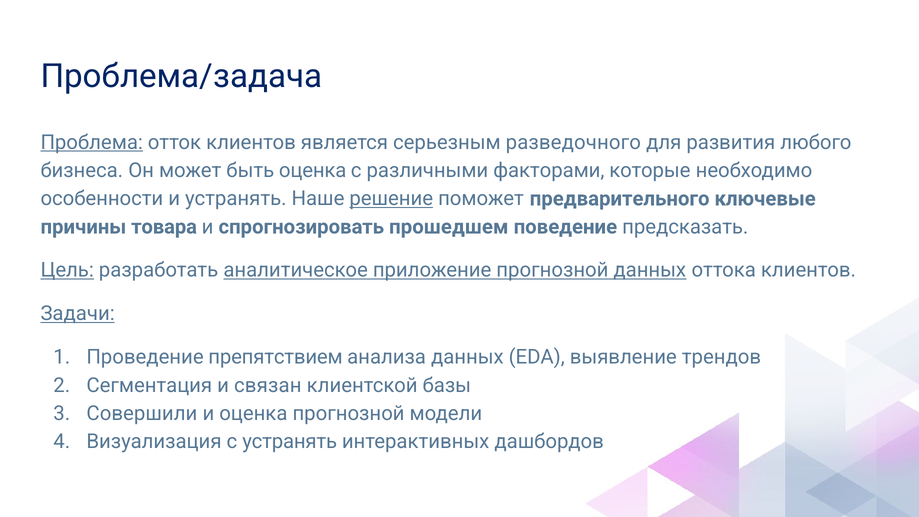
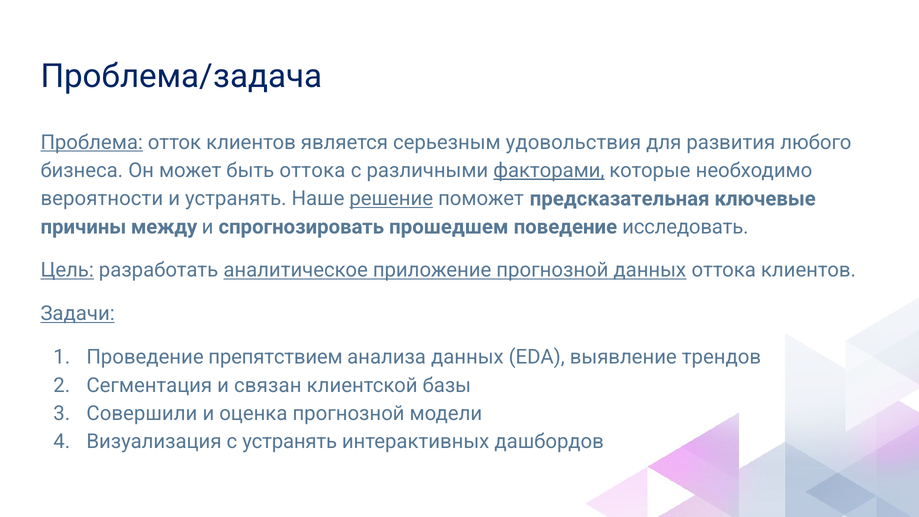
разведочного: разведочного -> удовольствия (573, 142)
быть оценка: оценка -> оттока (312, 170)
факторами underline: none -> present (549, 170)
особенности: особенности -> вероятности (102, 199)
предварительного: предварительного -> предсказательная (620, 199)
товара: товара -> между (164, 227)
предсказать: предсказать -> исследовать (685, 227)
